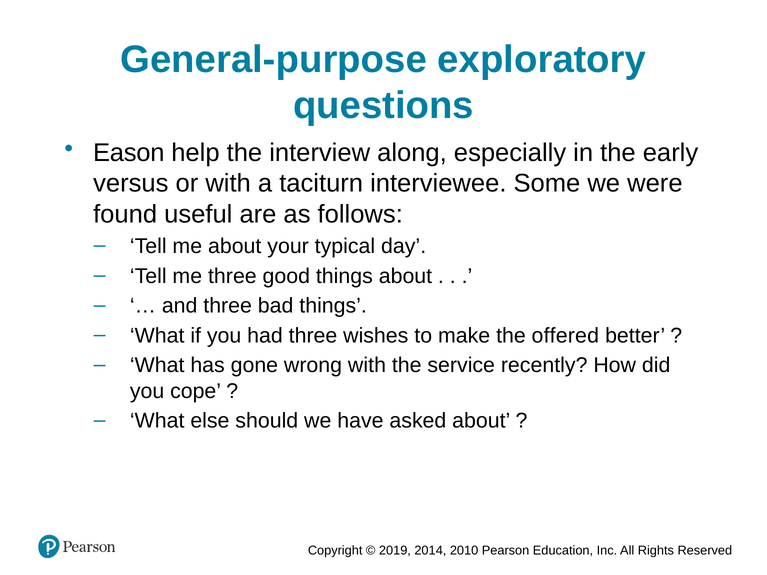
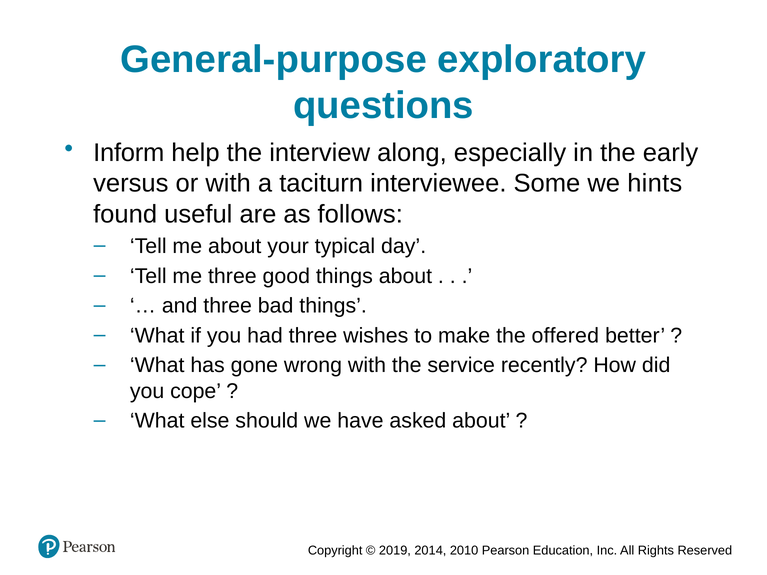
Eason: Eason -> Inform (129, 153)
were: were -> hints (655, 183)
